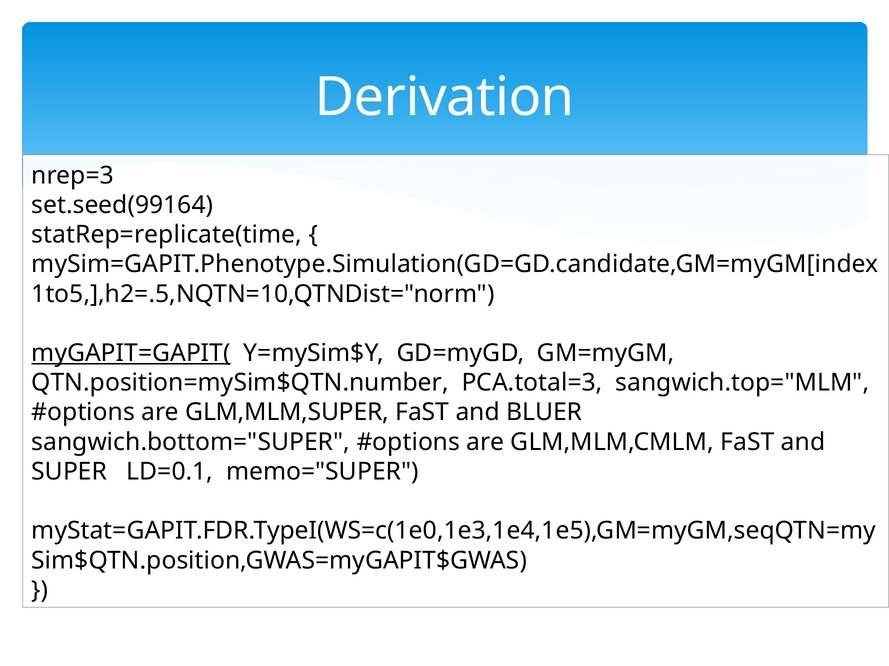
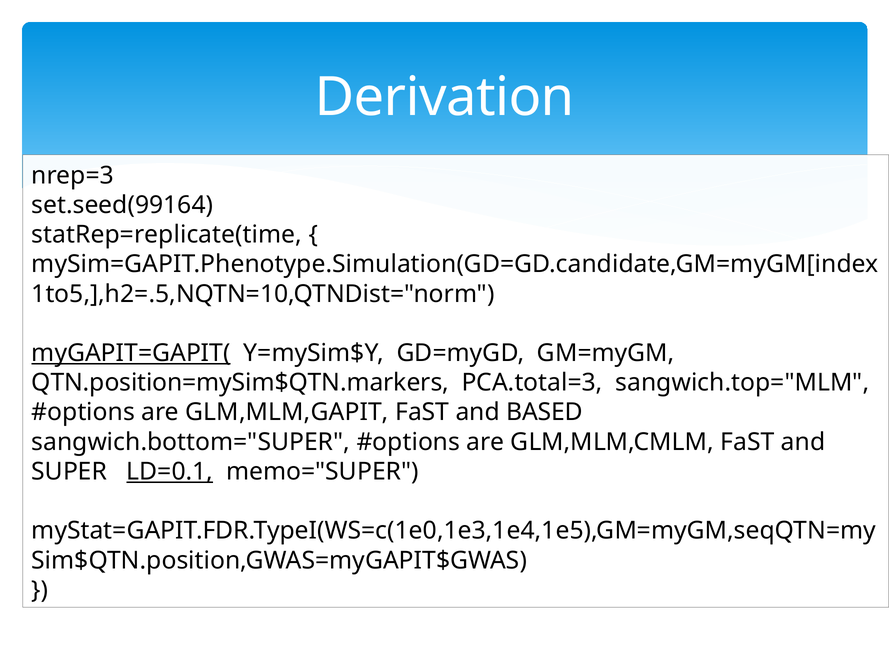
QTN.position=mySim$QTN.number: QTN.position=mySim$QTN.number -> QTN.position=mySim$QTN.markers (240, 383)
GLM,MLM,SUPER: GLM,MLM,SUPER -> GLM,MLM,GAPIT (287, 413)
BLUER: BLUER -> BASED (544, 413)
LD=0.1 underline: none -> present (170, 472)
